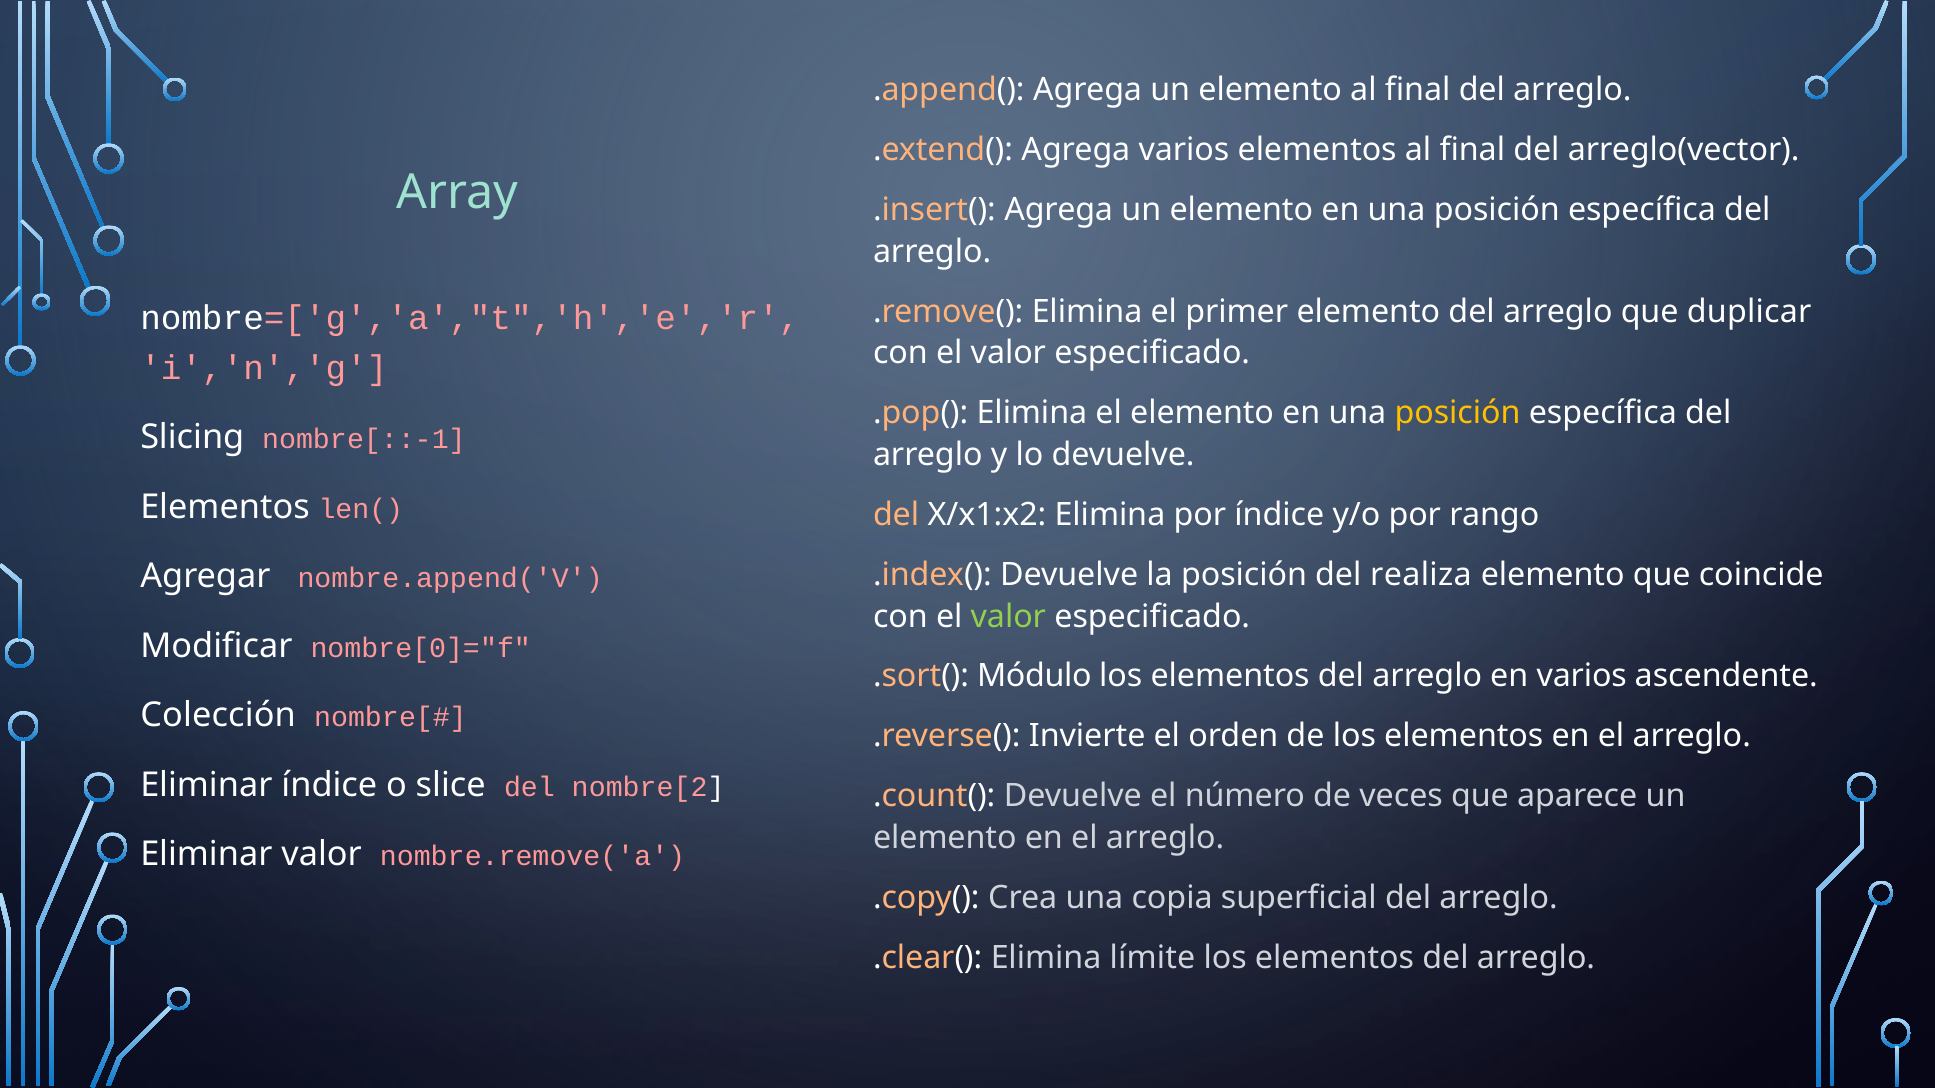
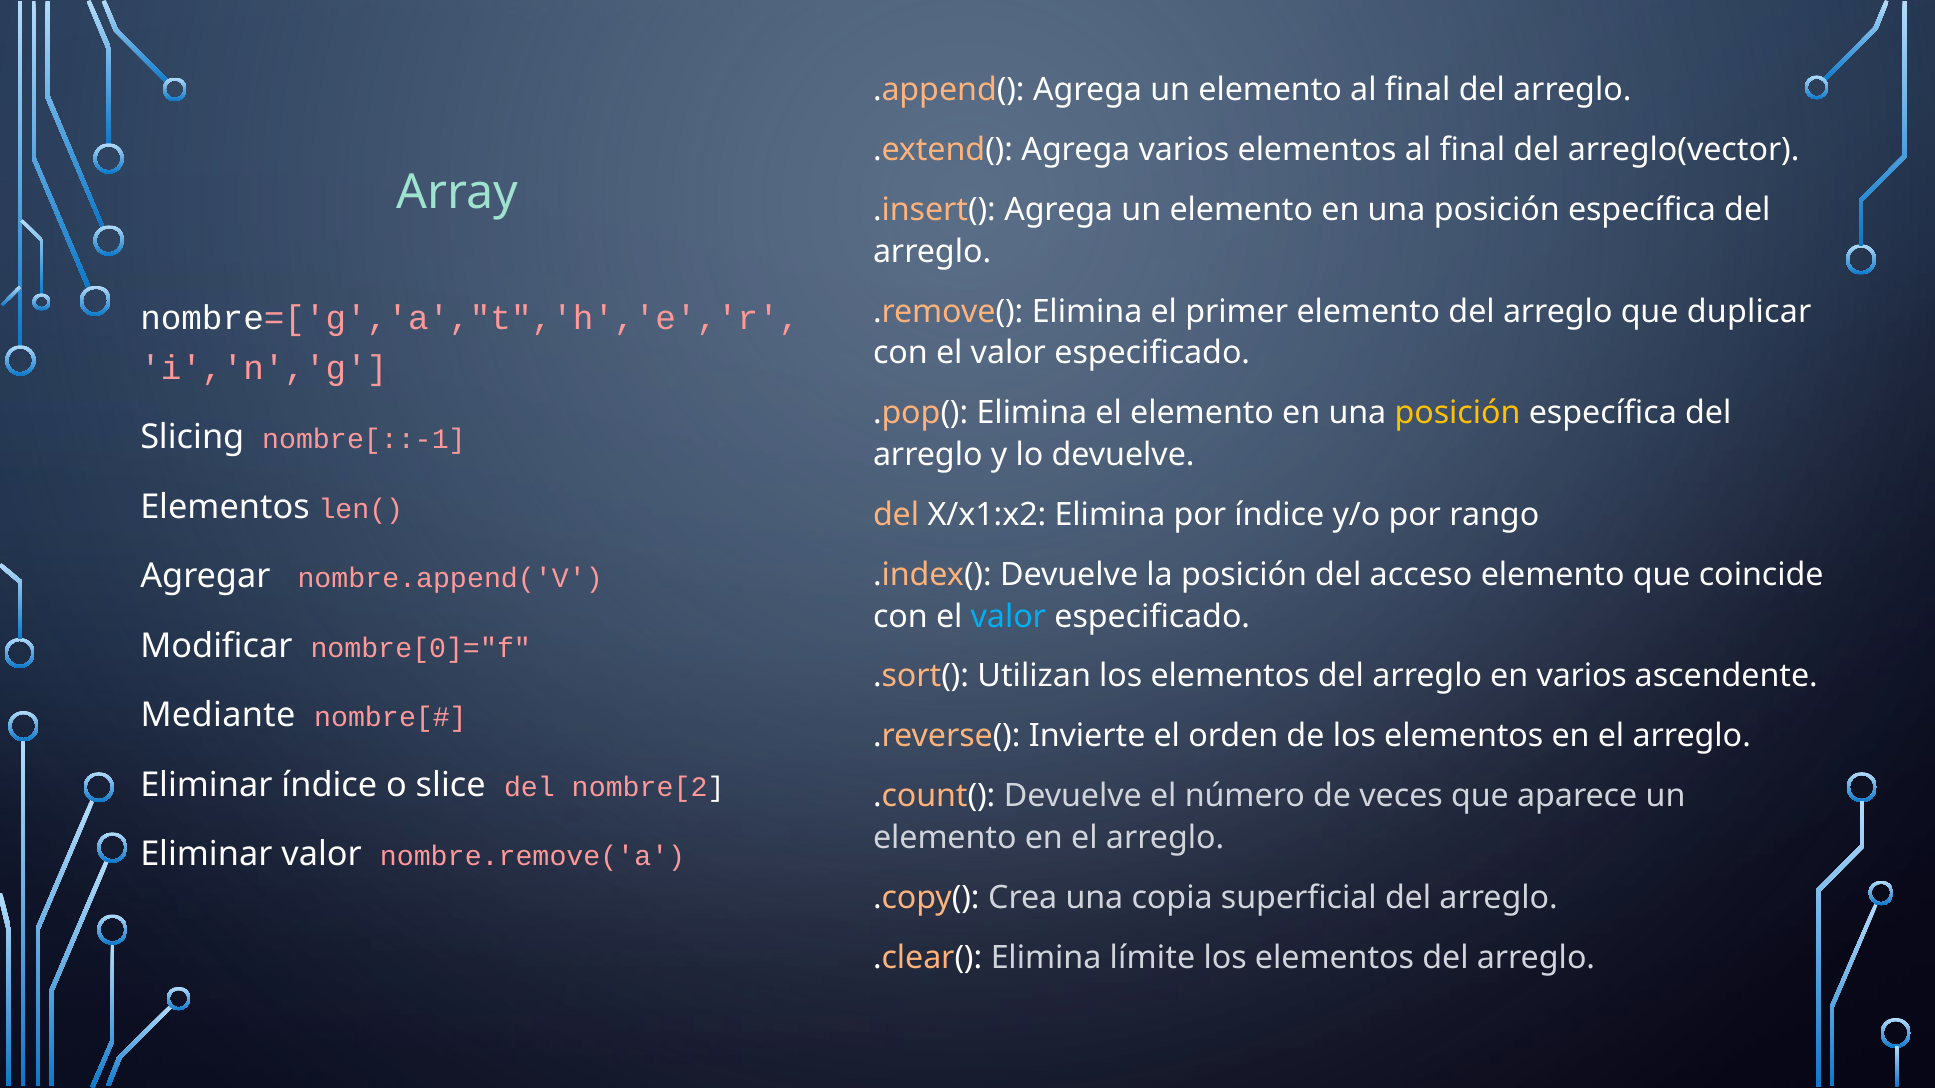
realiza: realiza -> acceso (1421, 575)
valor colour: light green -> light blue (1008, 617)
Módulo: Módulo -> Utilizan (1034, 677)
Colección: Colección -> Mediante (218, 716)
